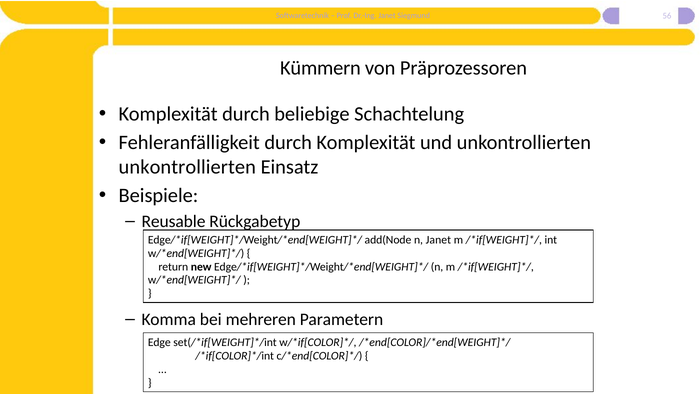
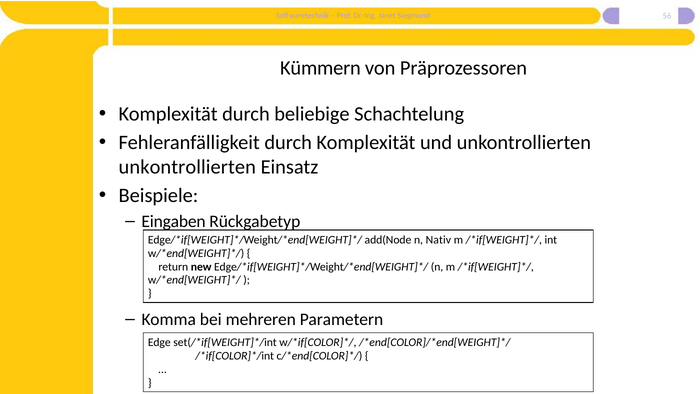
Reusable: Reusable -> Eingaben (174, 221)
n Janet: Janet -> Nativ (438, 240)
